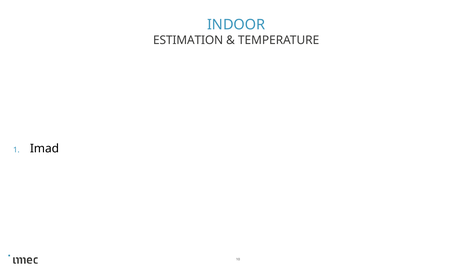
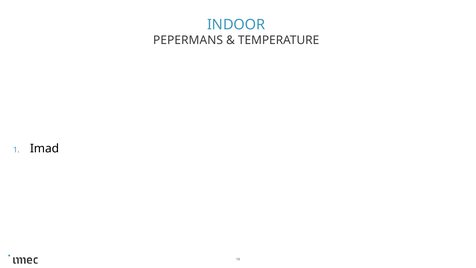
ESTIMATION: ESTIMATION -> PEPERMANS (188, 40)
